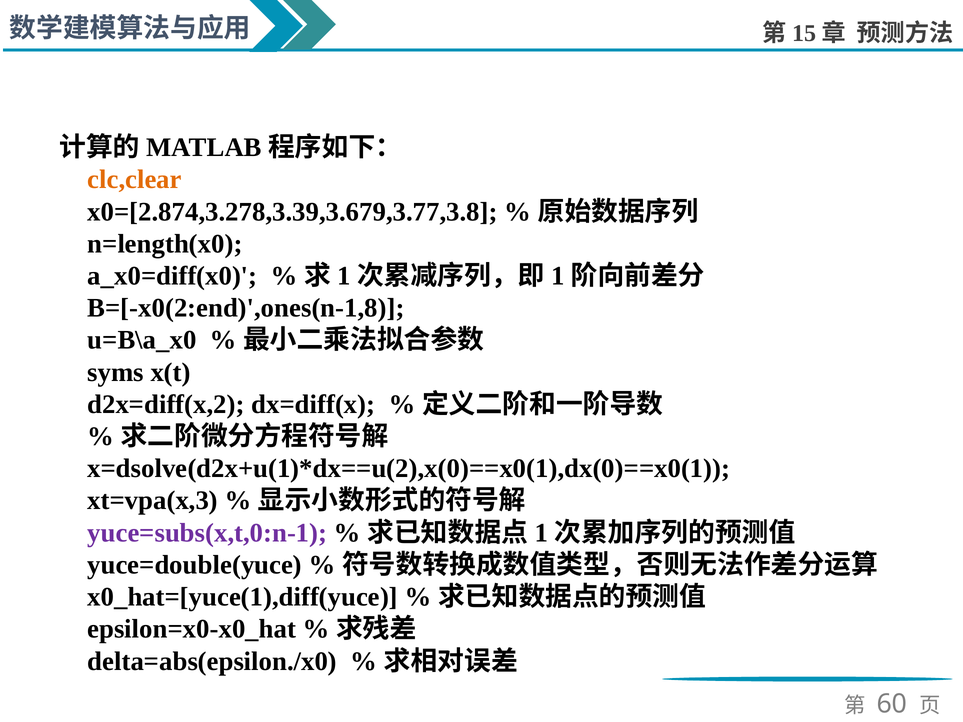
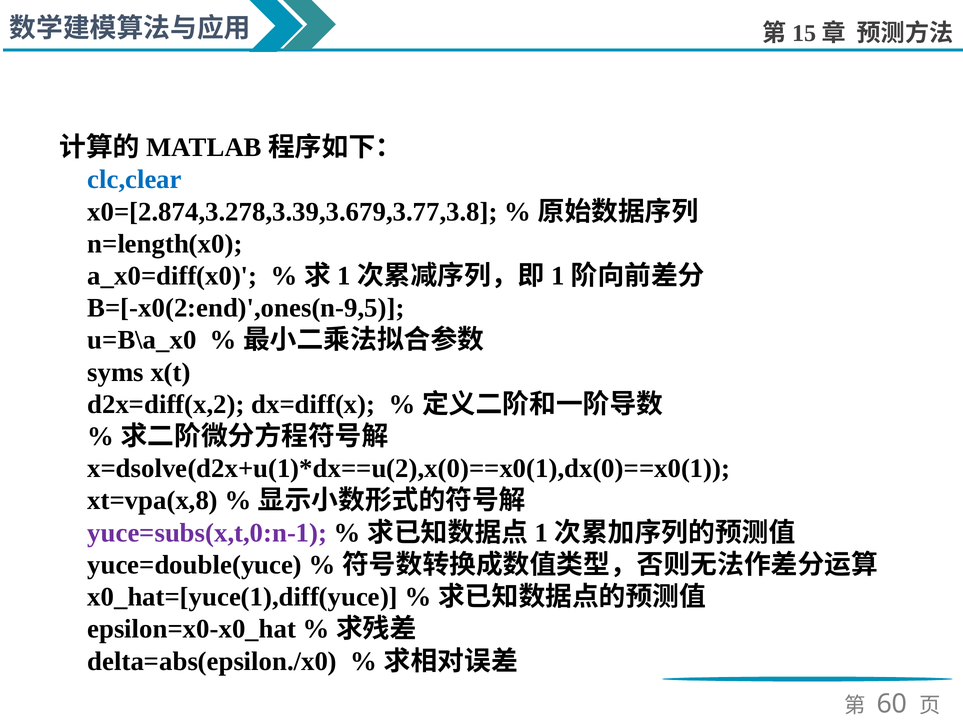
clc,clear colour: orange -> blue (135, 180)
B=[-x0(2:end)',ones(n-1,8: B=[-x0(2:end)',ones(n-1,8 -> B=[-x0(2:end)',ones(n-9,5 (246, 308)
xt=vpa(x,3: xt=vpa(x,3 -> xt=vpa(x,8 (153, 501)
